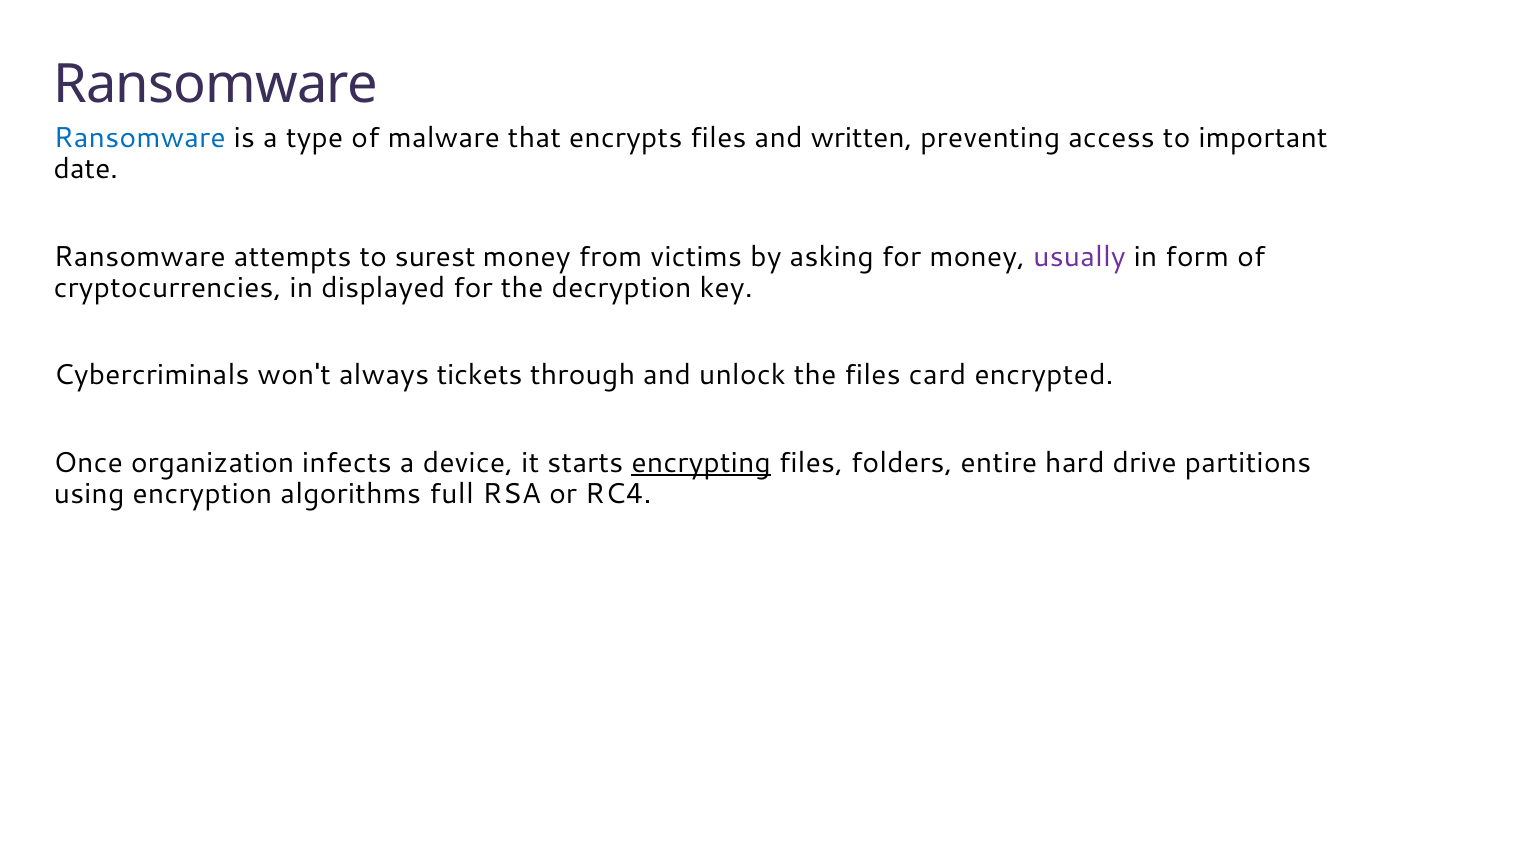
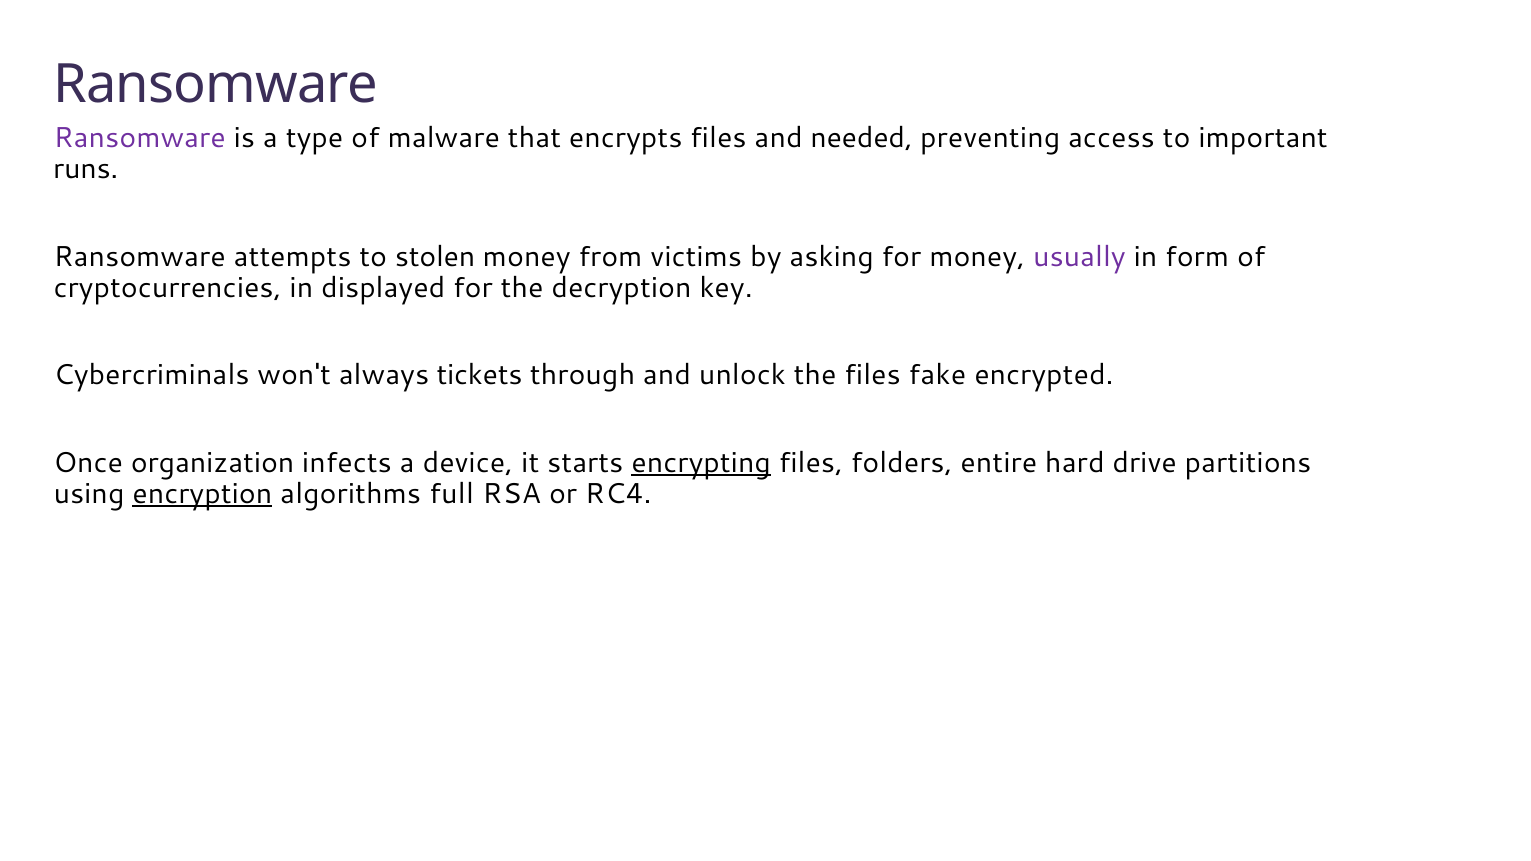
Ransomware colour: blue -> purple (140, 138)
written: written -> needed (862, 138)
date: date -> runs (86, 169)
surest: surest -> stolen (435, 257)
card: card -> fake (937, 375)
encryption underline: none -> present (202, 494)
